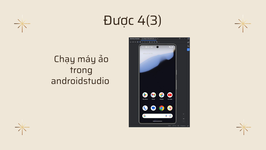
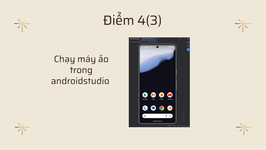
Được: Được -> Điểm (119, 20)
